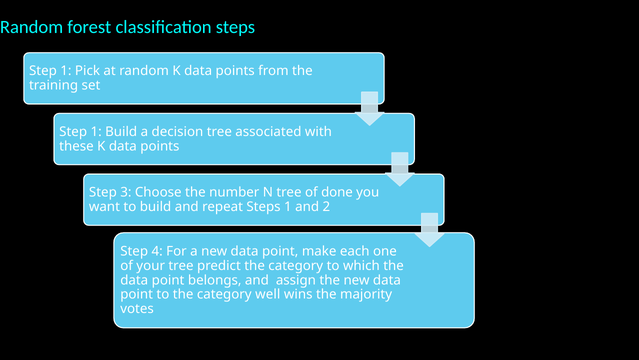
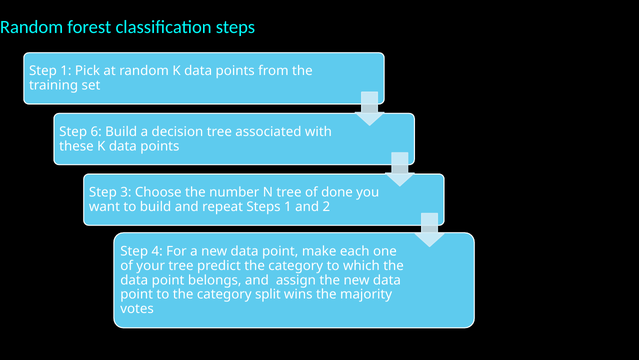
1: 1 -> 6 (96, 132)
well: well -> split (268, 294)
